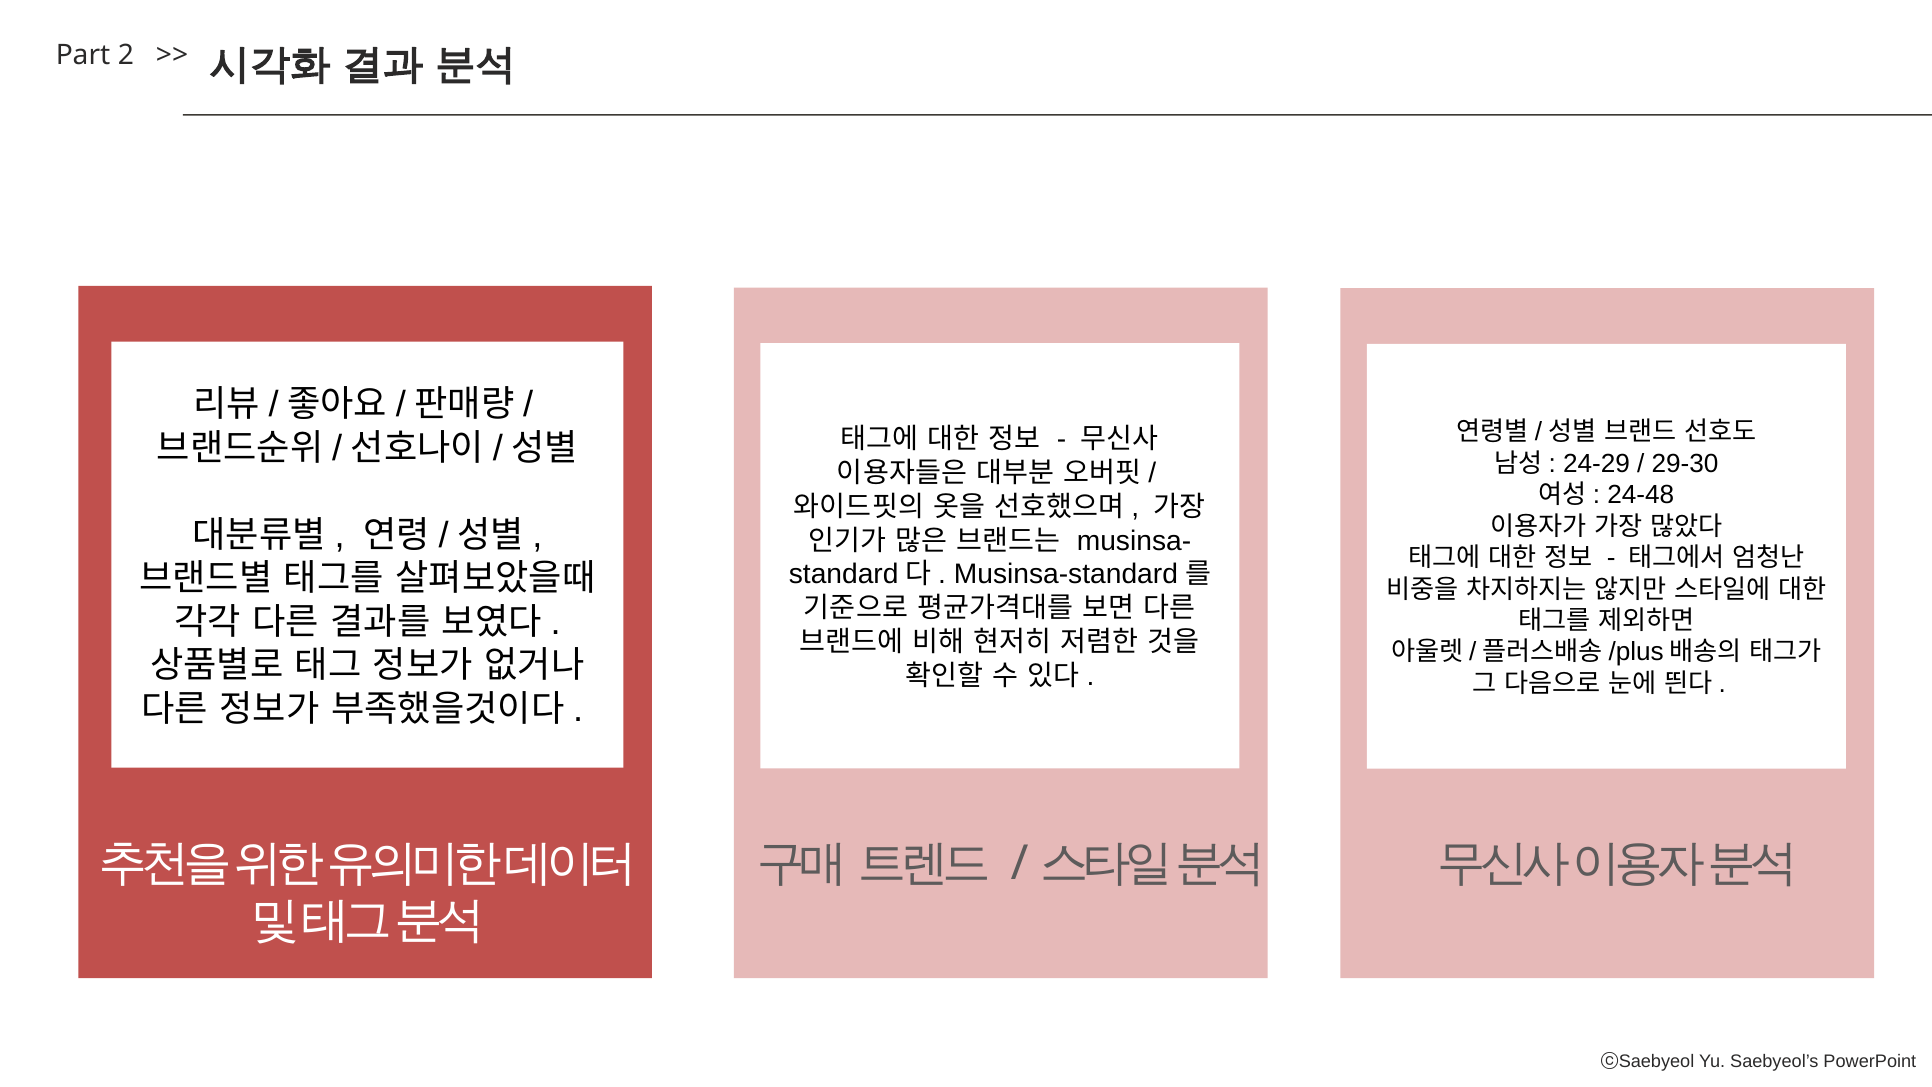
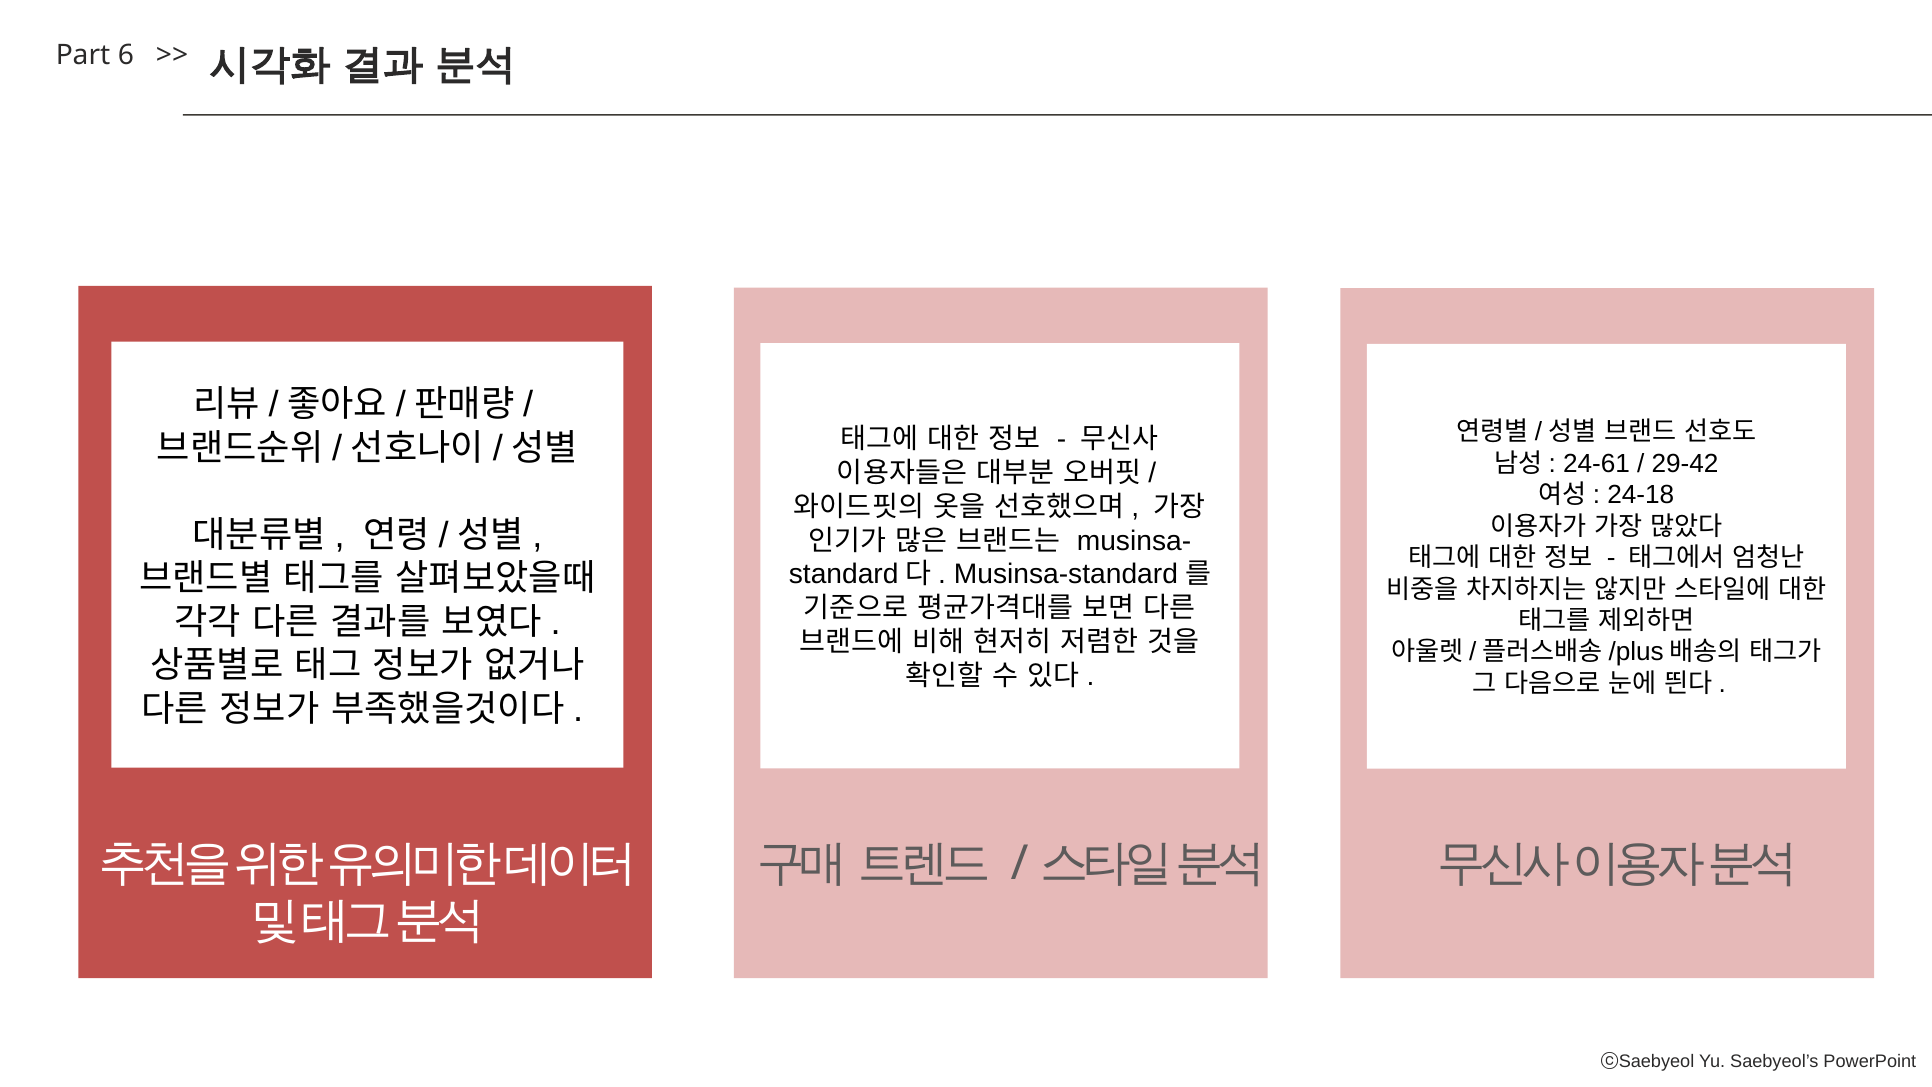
2: 2 -> 6 (126, 56)
24-29: 24-29 -> 24-61 (1597, 464)
29-30: 29-30 -> 29-42 (1685, 464)
24-48: 24-48 -> 24-18 (1641, 495)
